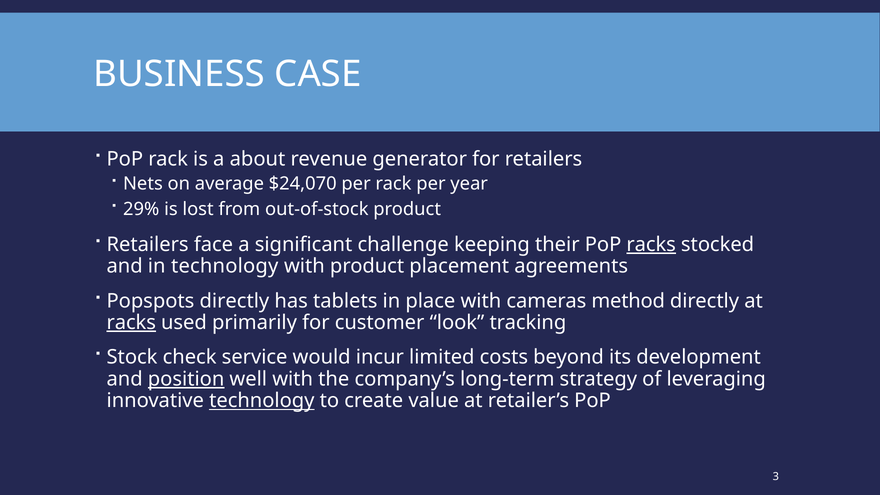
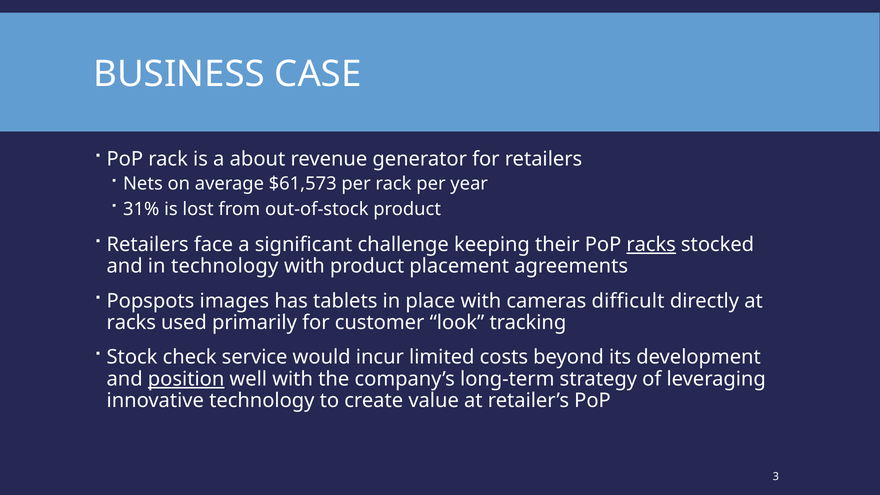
$24,070: $24,070 -> $61,573 (303, 184)
29%: 29% -> 31% (141, 209)
Popspots directly: directly -> images (234, 301)
method: method -> difficult (628, 301)
racks underline: present -> none (131, 323)
technology underline: present -> none (262, 401)
